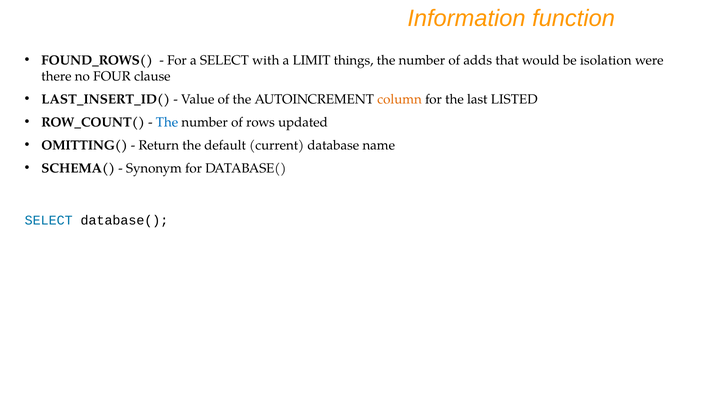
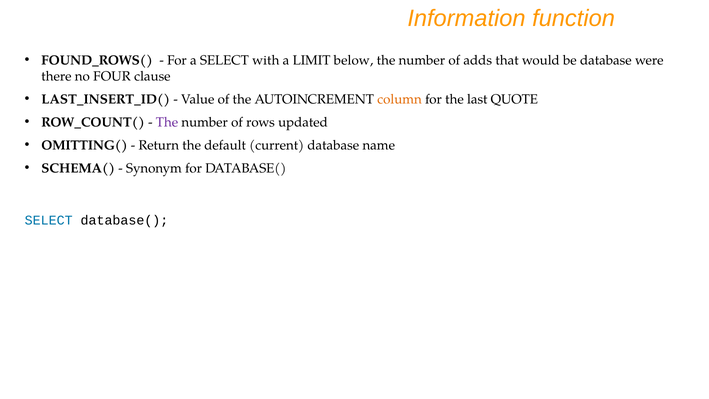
things: things -> below (354, 60)
be isolation: isolation -> database (606, 60)
LISTED: LISTED -> QUOTE (514, 99)
The colour: blue -> purple (167, 122)
